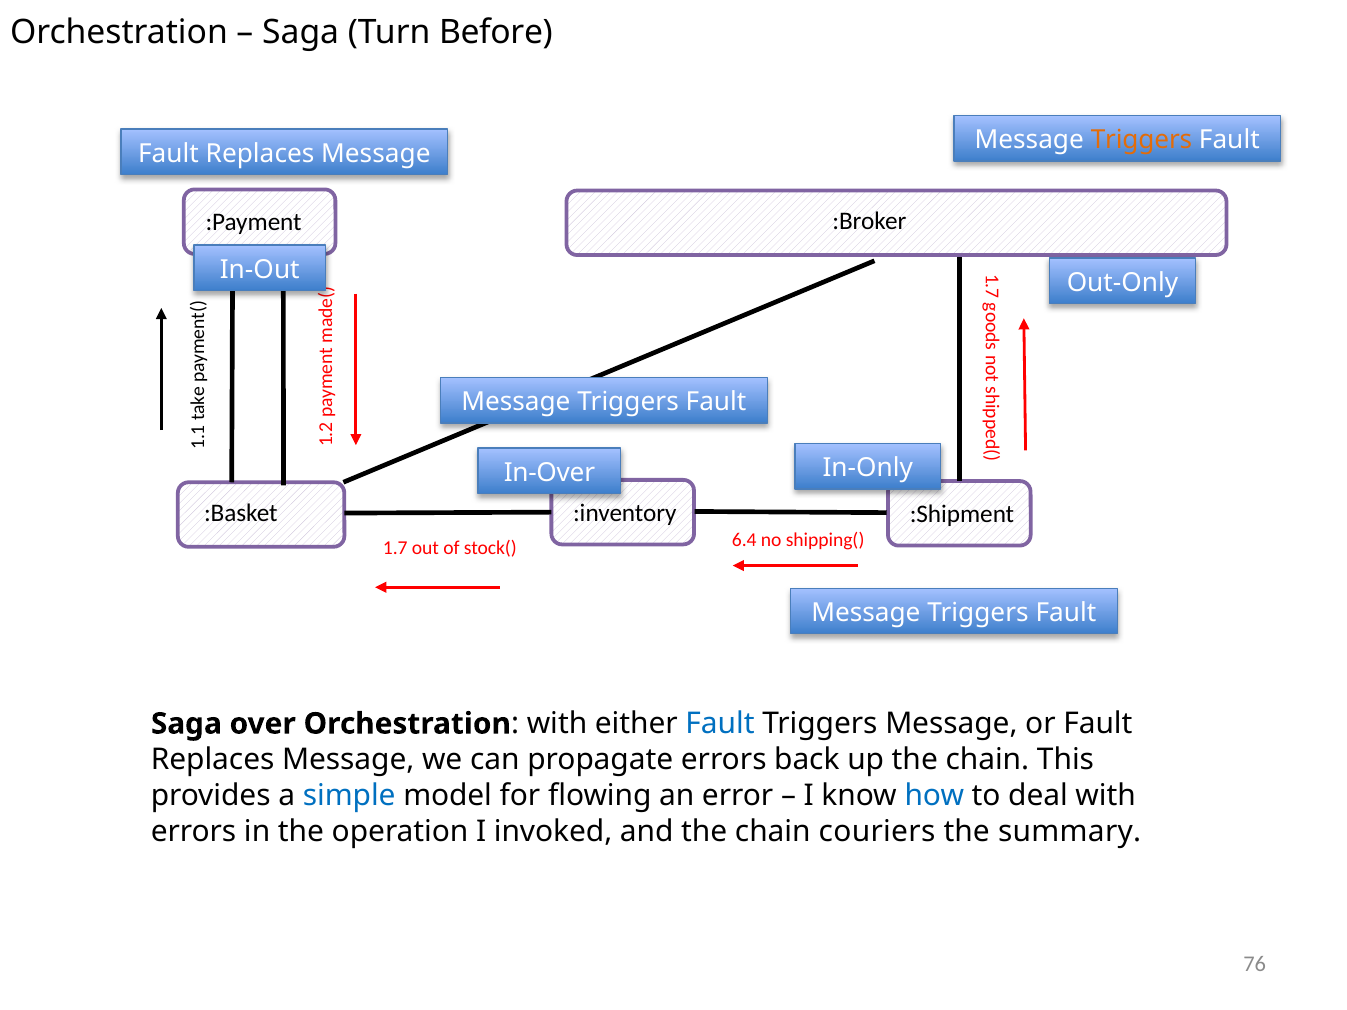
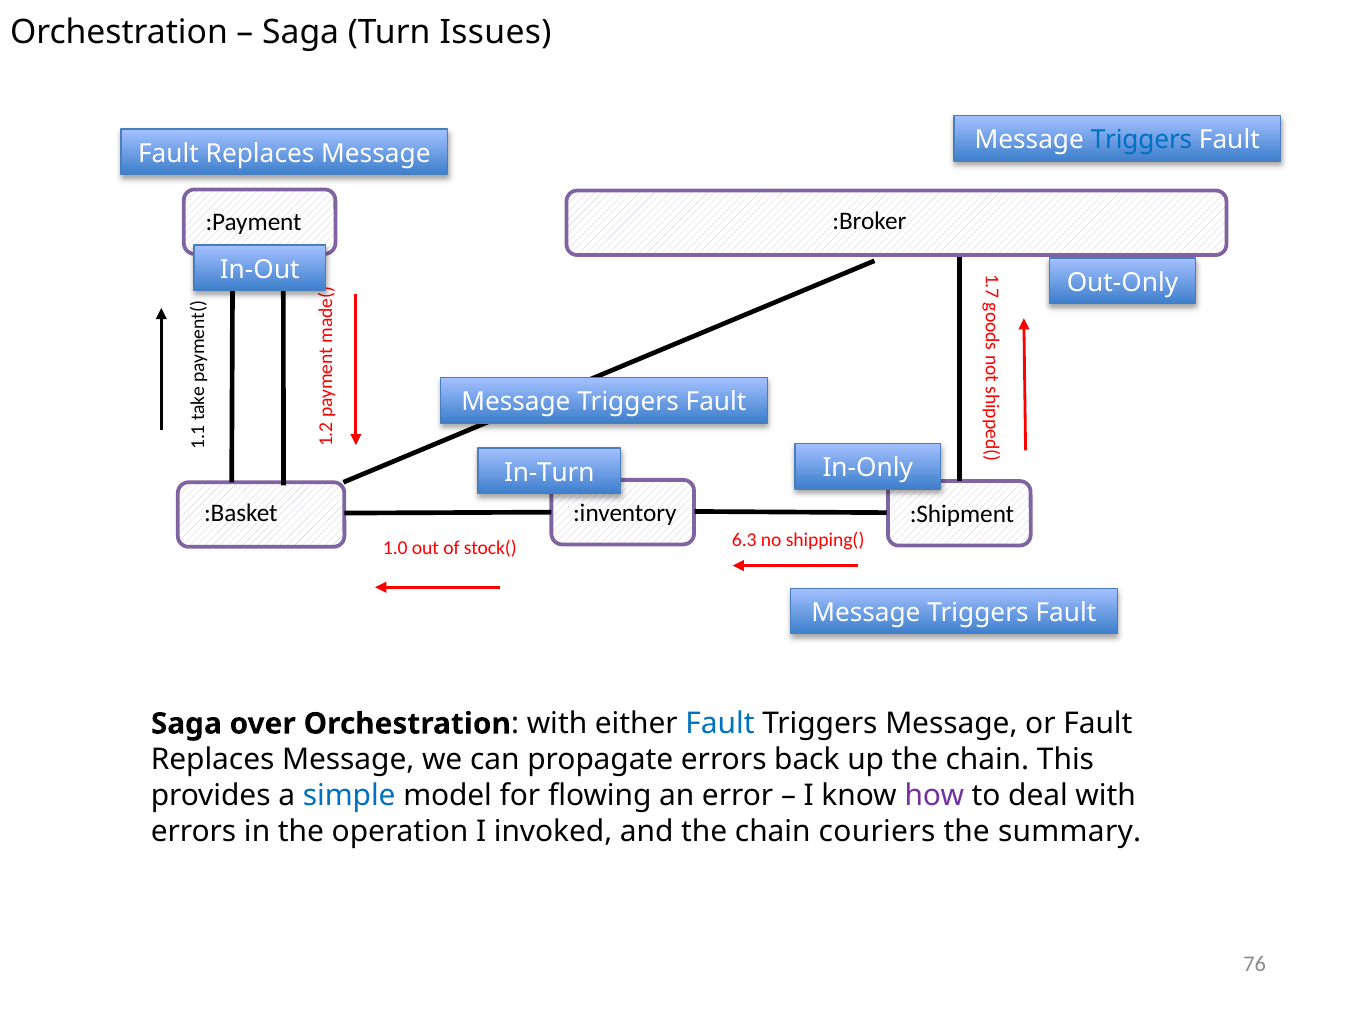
Before: Before -> Issues (496, 32)
Triggers colour: orange -> blue (1142, 140)
In-Over: In-Over -> In-Turn (549, 473)
6.4: 6.4 -> 6.3 (744, 540)
1.7: 1.7 -> 1.0 (395, 548)
how colour: blue -> purple (934, 796)
